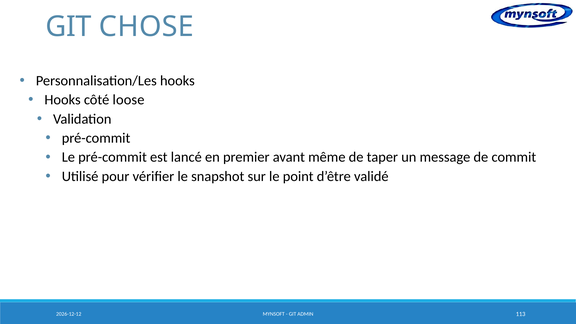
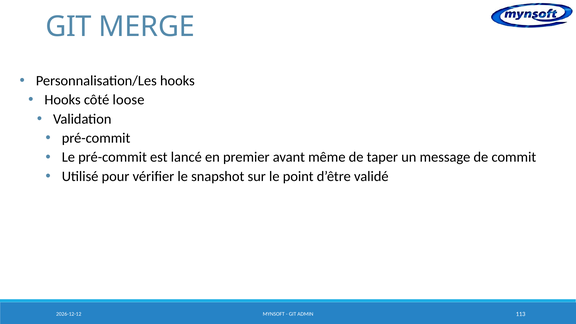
CHOSE: CHOSE -> MERGE (147, 27)
